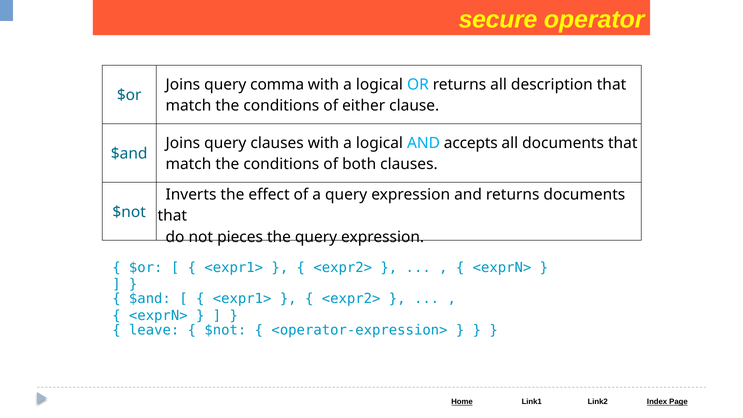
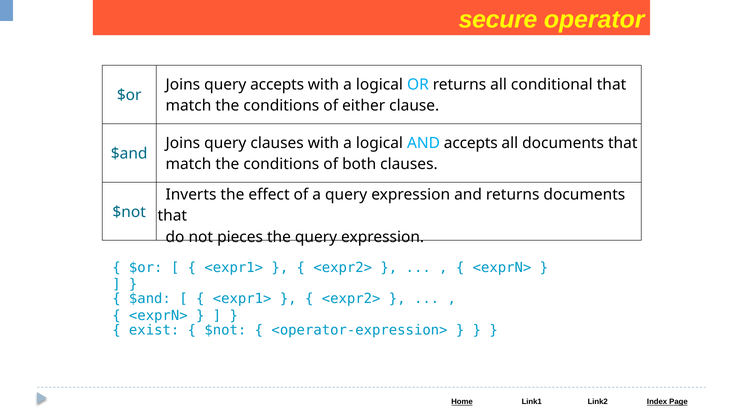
query comma: comma -> accepts (277, 85)
description: description -> conditional (552, 85)
leave: leave -> exist (154, 330)
